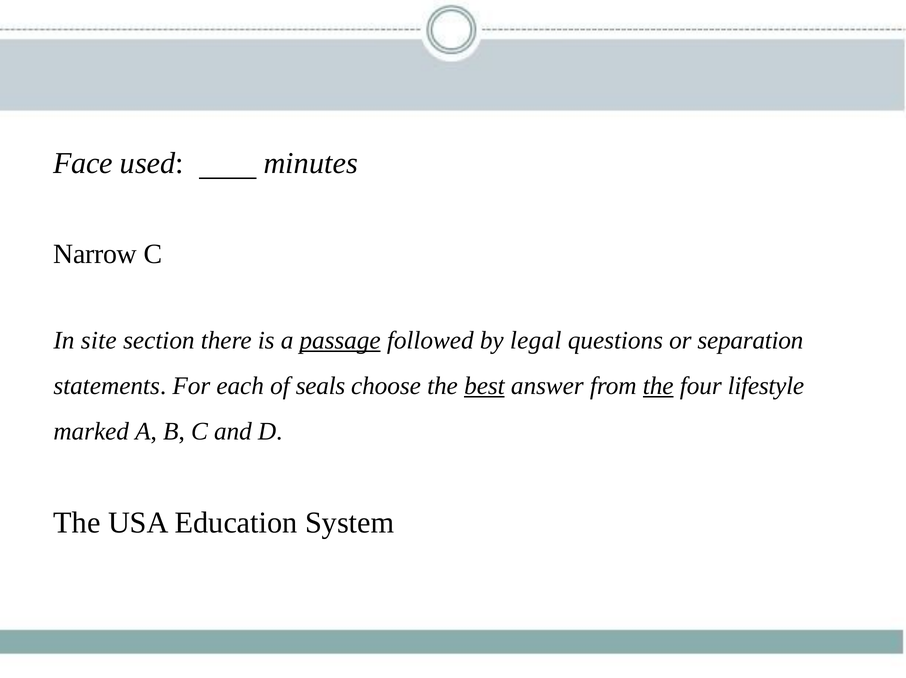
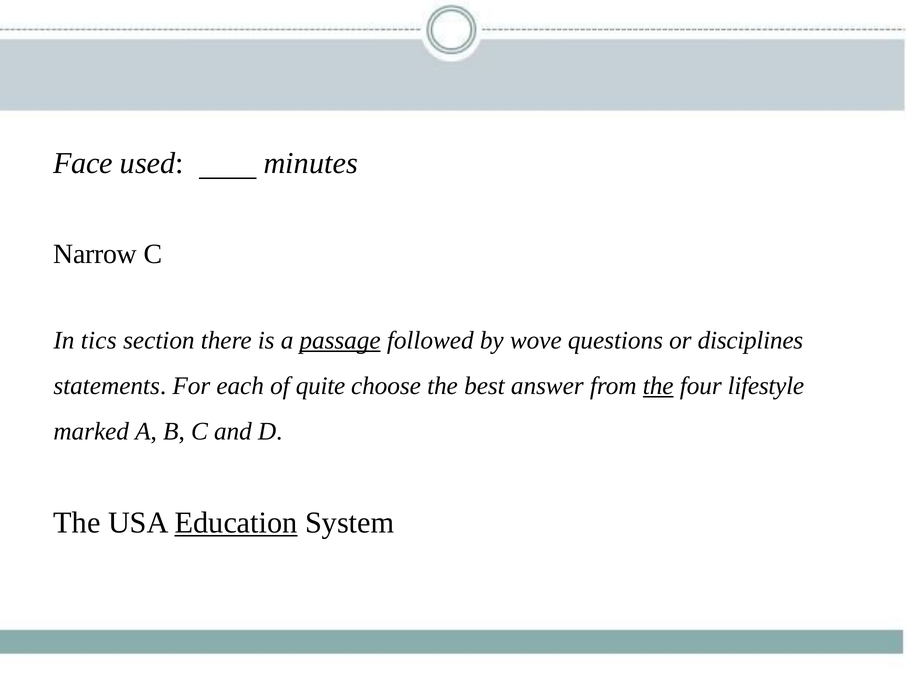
site: site -> tics (99, 340)
legal: legal -> wove (536, 340)
separation: separation -> disciplines (750, 340)
seals: seals -> quite (321, 386)
best underline: present -> none (484, 386)
Education underline: none -> present (236, 522)
